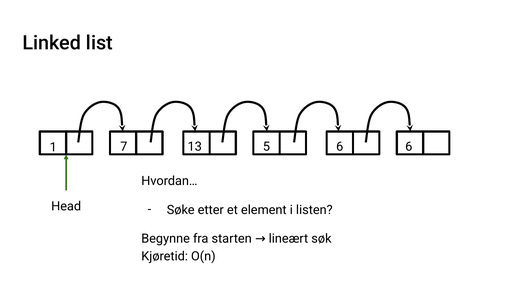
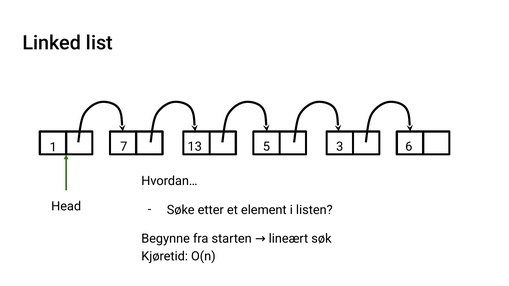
5 6: 6 -> 3 (340, 147)
